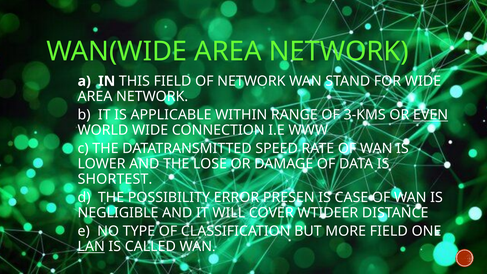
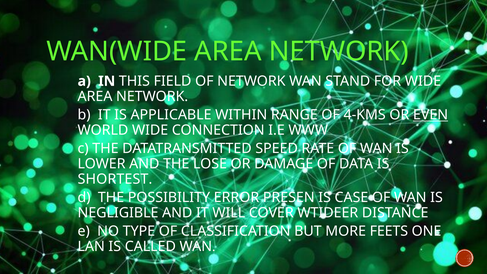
3-KMS: 3-KMS -> 4-KMS (365, 115)
MORE FIELD: FIELD -> FEETS (389, 231)
LAN underline: present -> none (91, 246)
